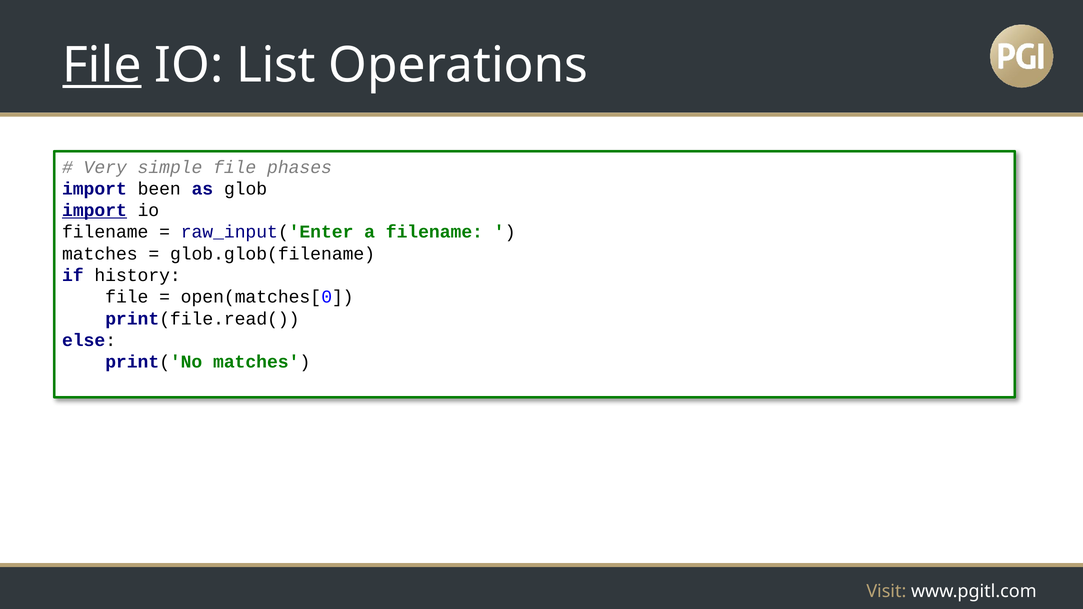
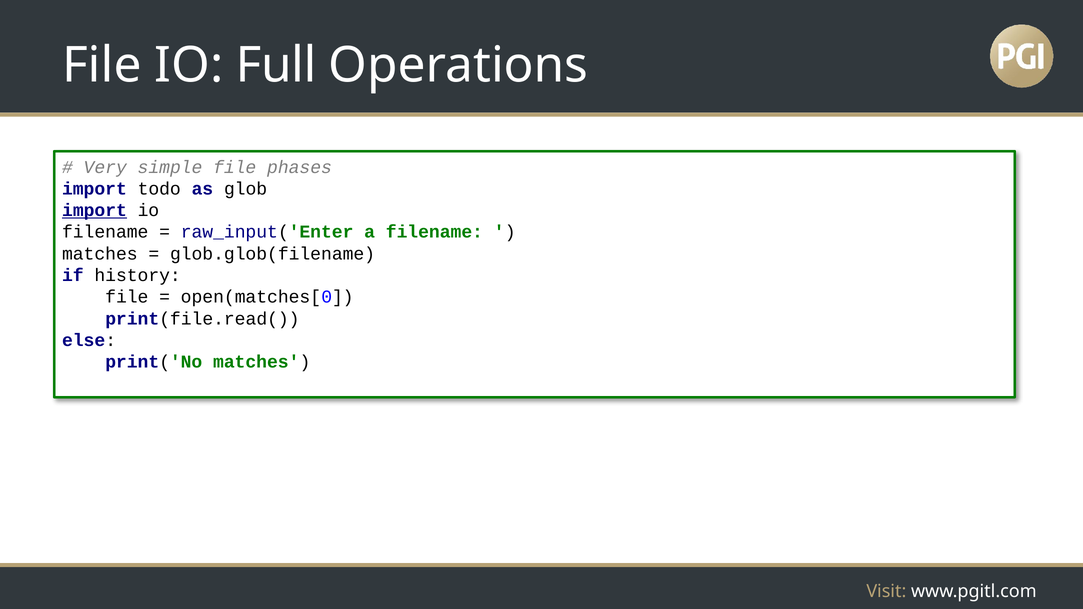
File underline: present -> none (102, 65)
List: List -> Full (276, 65)
been: been -> todo (159, 189)
